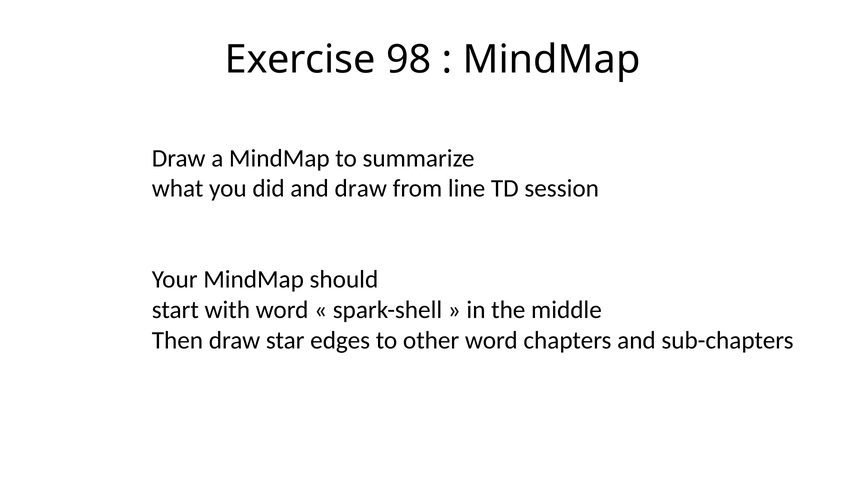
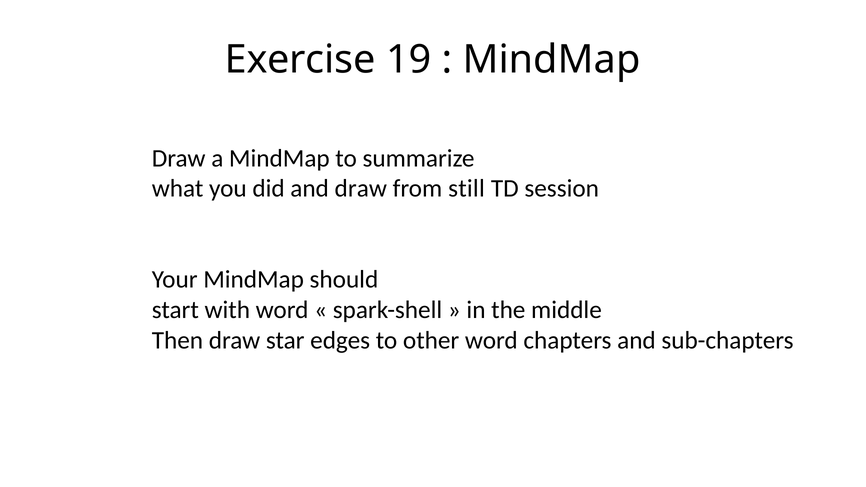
98: 98 -> 19 (409, 60)
line: line -> still (466, 189)
